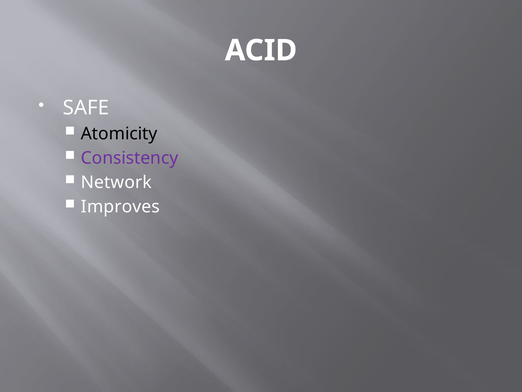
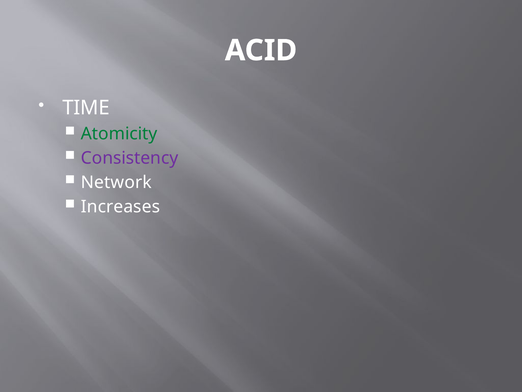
SAFE: SAFE -> TIME (86, 108)
Atomicity colour: black -> green (119, 133)
Improves: Improves -> Increases (120, 206)
